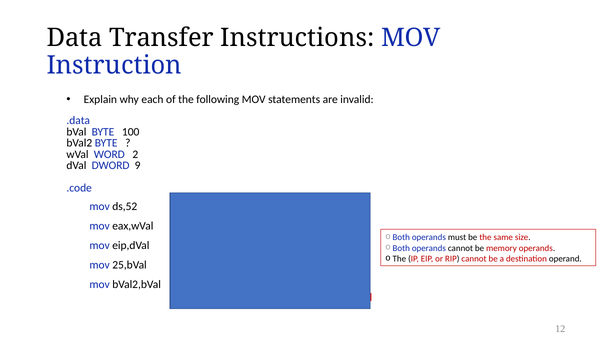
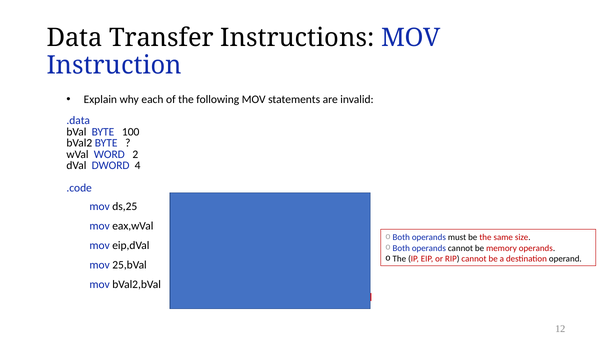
9: 9 -> 4 (138, 166)
ds,52: ds,52 -> ds,25 (125, 206)
